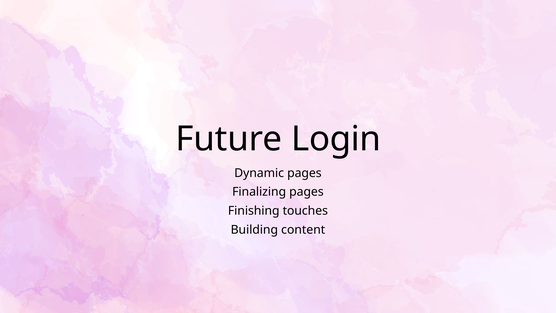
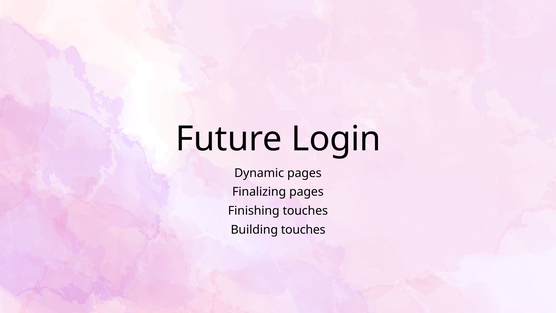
Building content: content -> touches (303, 230)
